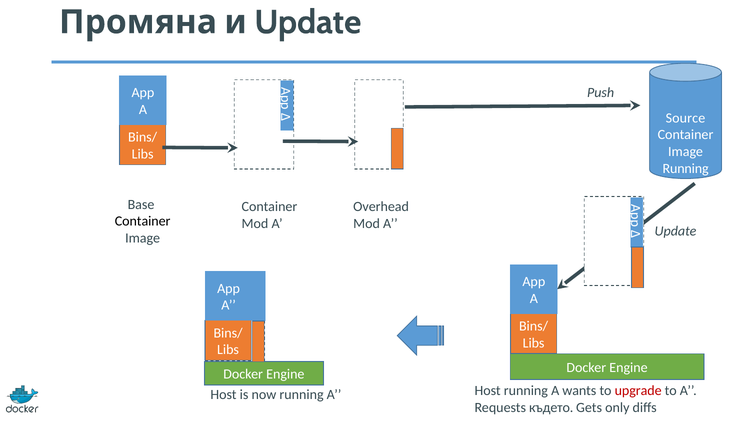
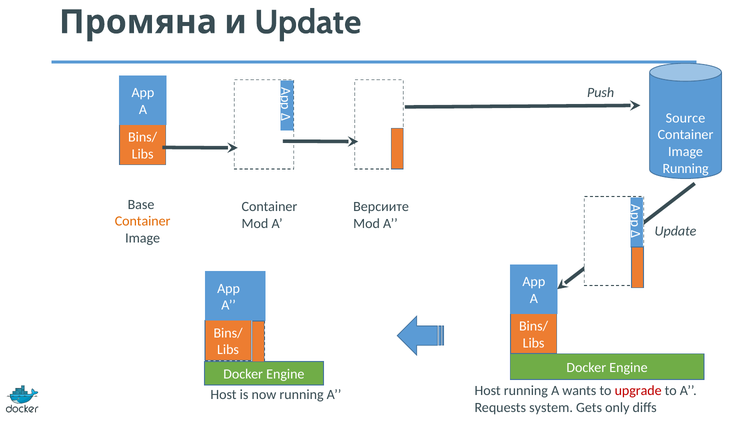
Overhead: Overhead -> Версиите (381, 207)
Container colour: black -> orange (143, 221)
където: където -> system (551, 407)
